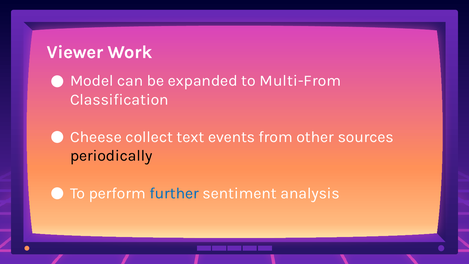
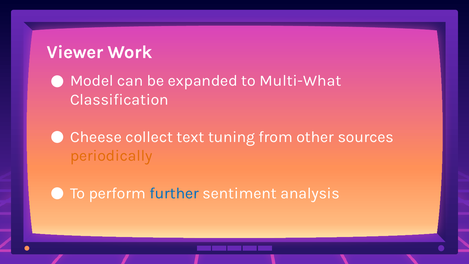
Multi-From: Multi-From -> Multi-What (300, 81)
events: events -> tuning (232, 137)
periodically colour: black -> orange (111, 156)
